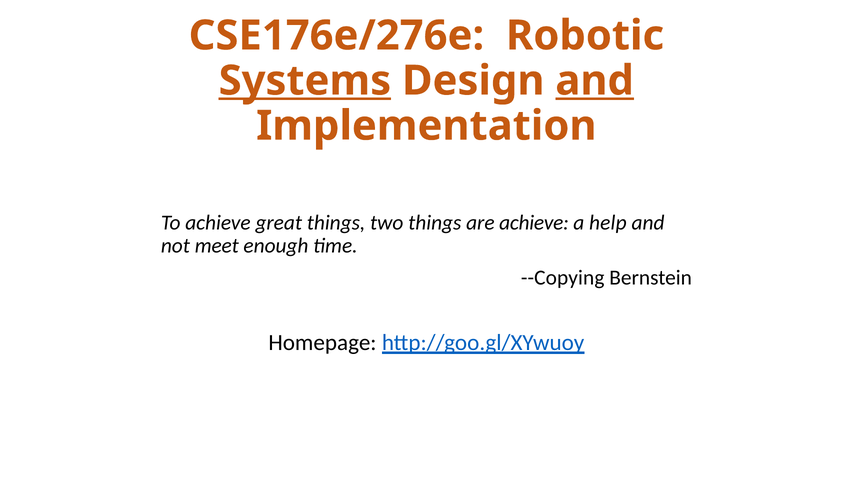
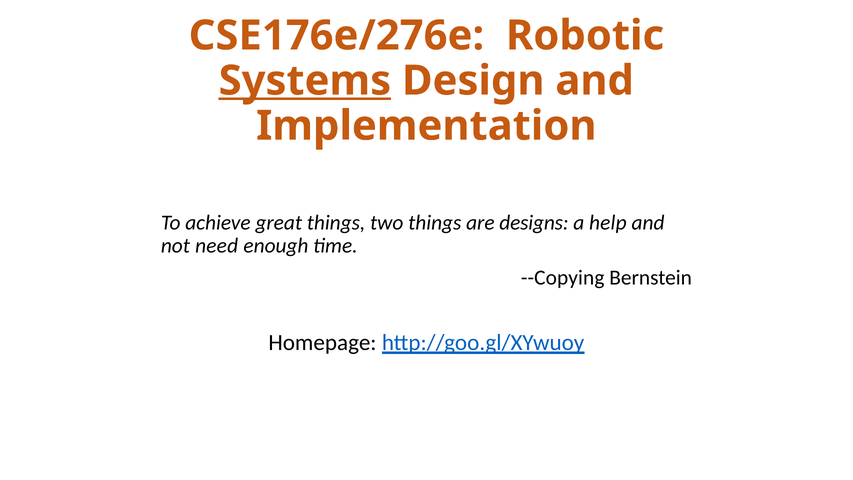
and underline: present -> none (595, 81)
are achieve: achieve -> designs (534, 223)
meet: meet -> need (217, 246)
